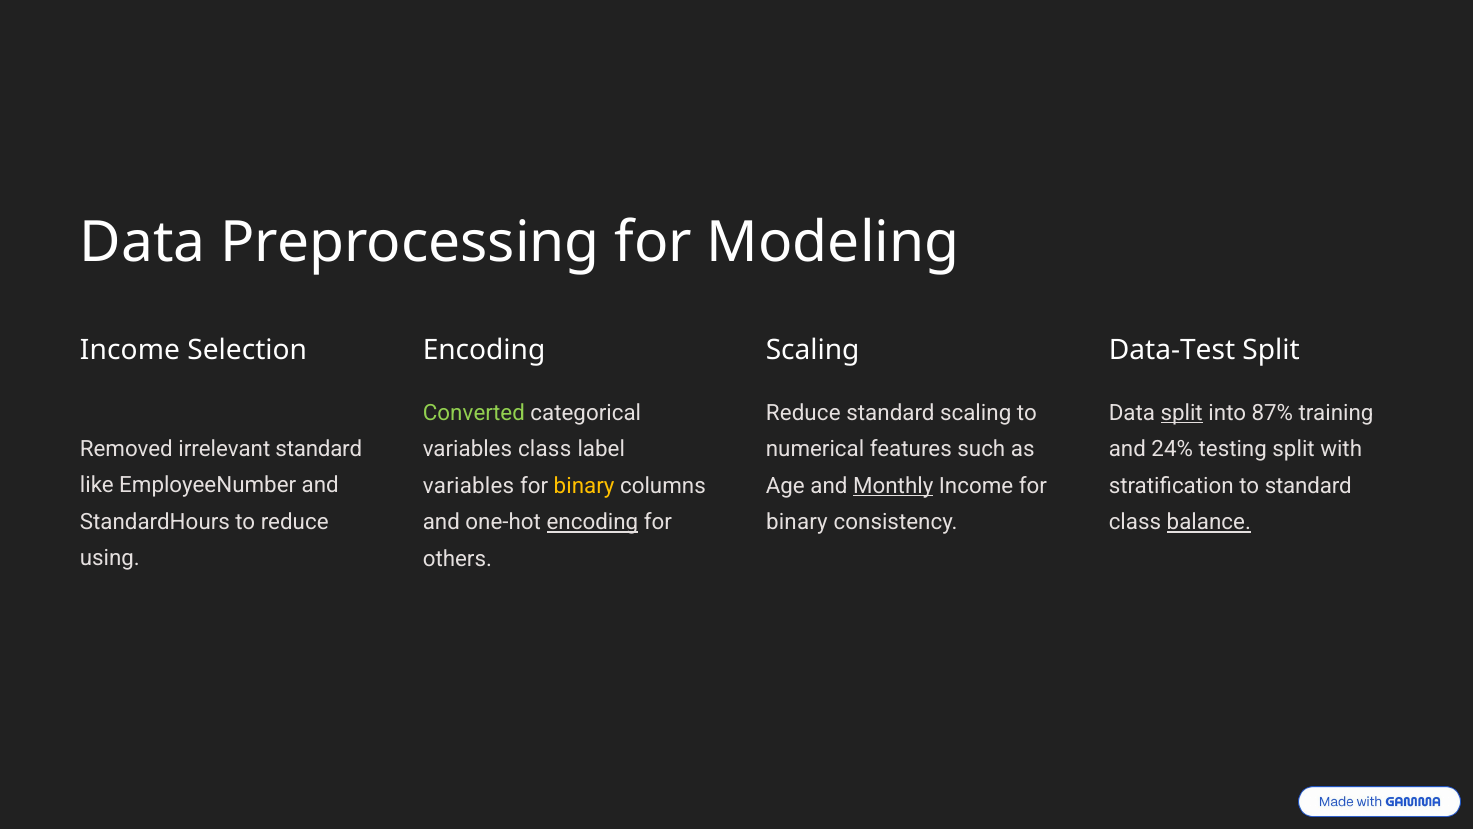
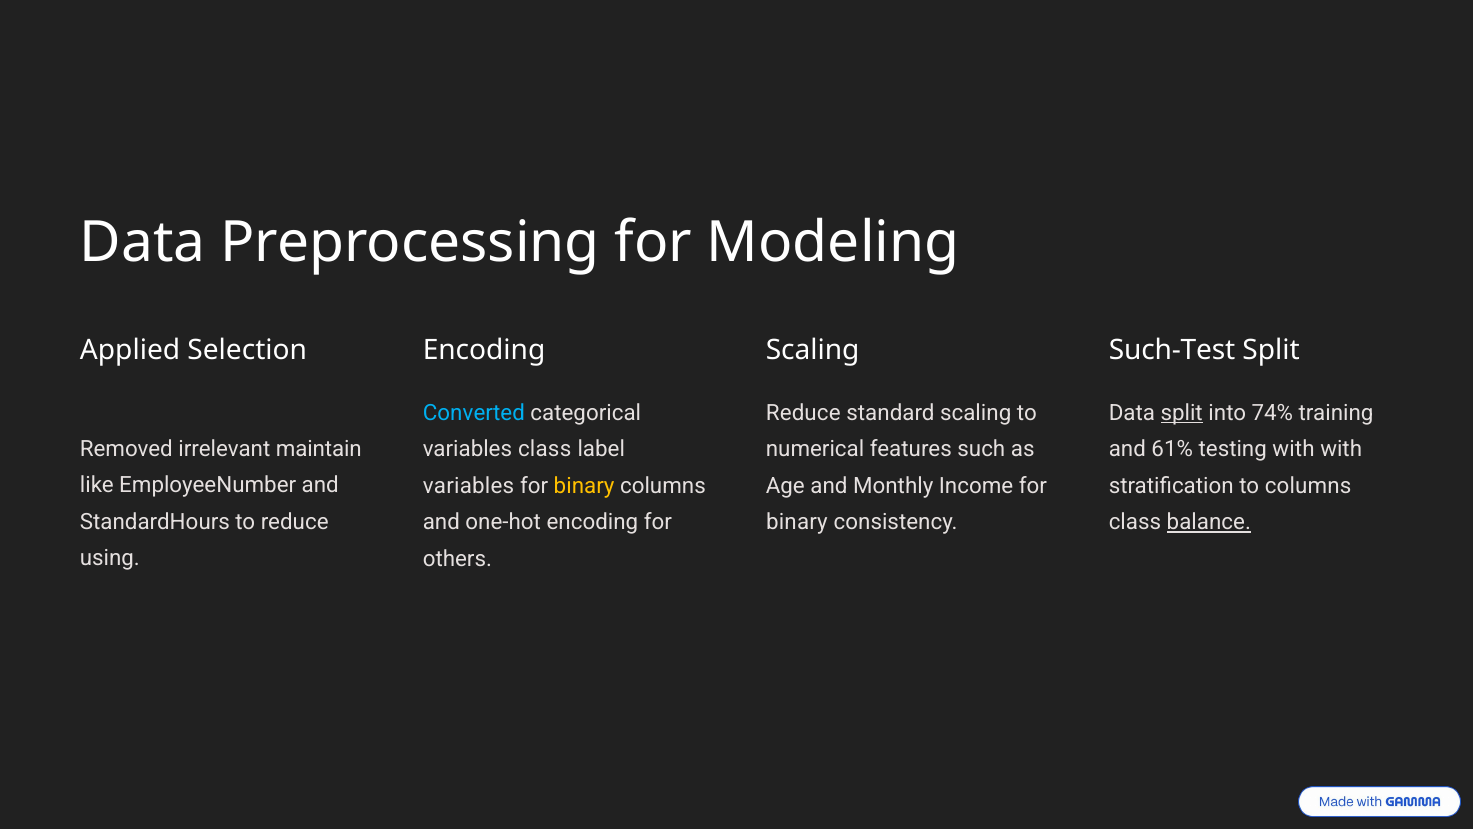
Income: Income -> Applied (130, 350)
Data-Test: Data-Test -> Such-Test (1172, 350)
Converted colour: light green -> light blue (474, 413)
87%: 87% -> 74% (1272, 413)
irrelevant standard: standard -> maintain (319, 449)
24%: 24% -> 61% (1172, 449)
testing split: split -> with (1294, 449)
Monthly underline: present -> none (893, 486)
to standard: standard -> columns (1308, 486)
encoding underline: present -> none (592, 522)
